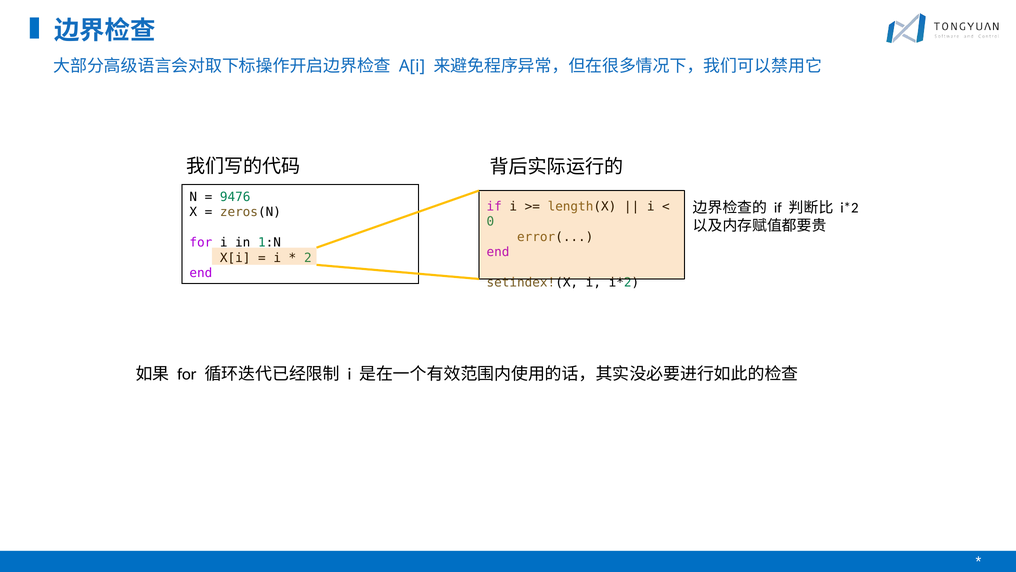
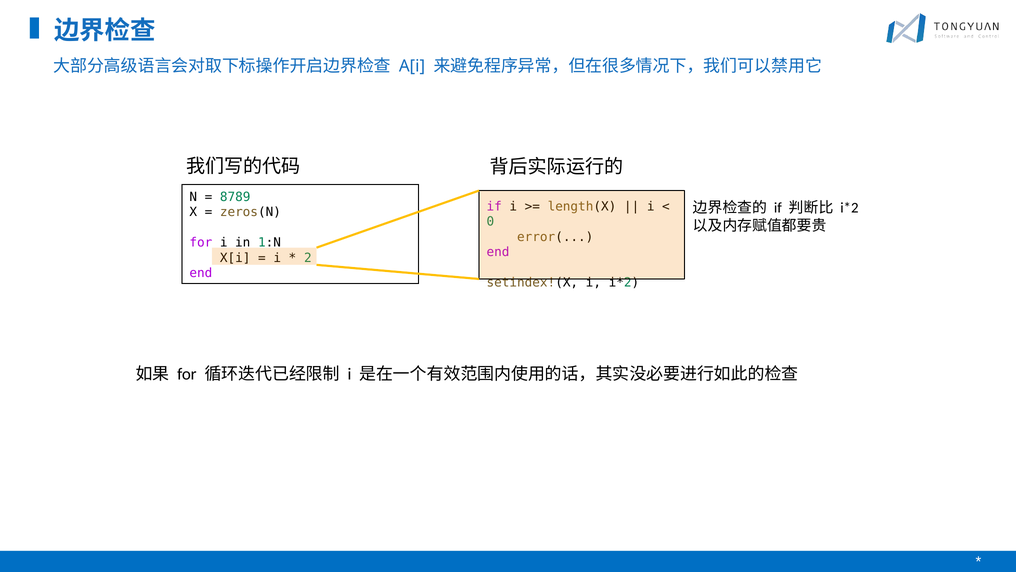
9476: 9476 -> 8789 (235, 197)
